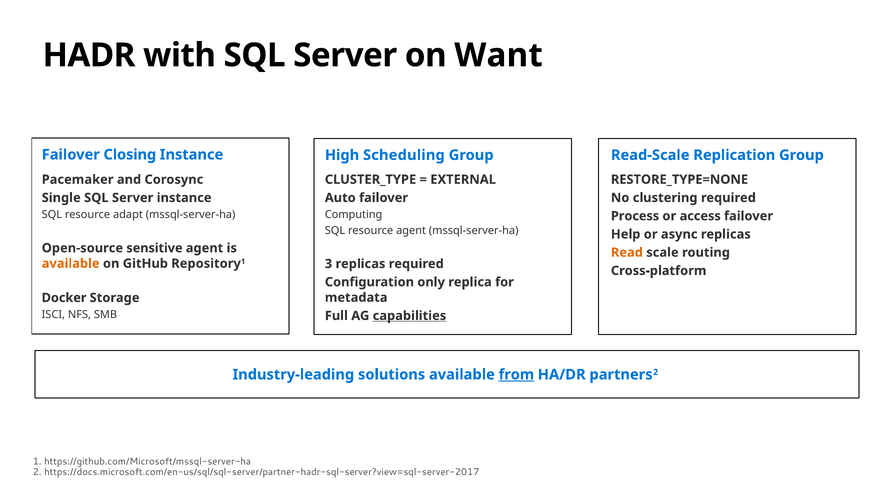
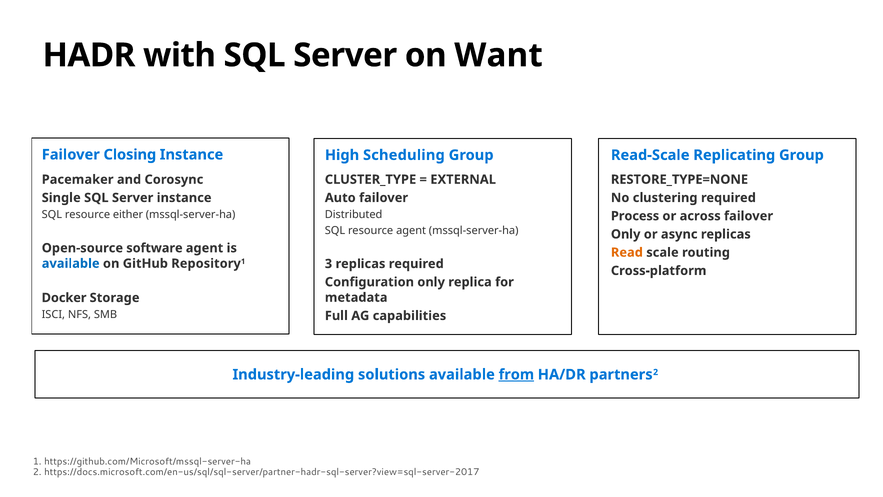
Replication: Replication -> Replicating (734, 155)
adapt: adapt -> either (128, 215)
Computing: Computing -> Distributed (354, 215)
access: access -> across (700, 216)
Help: Help -> Only (626, 234)
sensitive: sensitive -> software (154, 248)
available colour: orange -> blue (71, 263)
capabilities underline: present -> none (409, 316)
